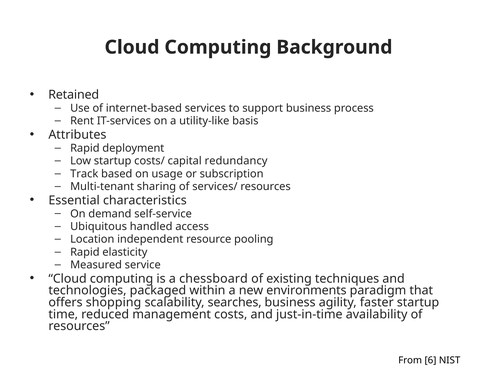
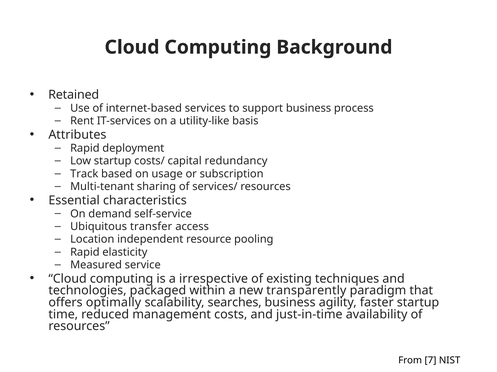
handled: handled -> transfer (151, 227)
chessboard: chessboard -> irrespective (214, 279)
environments: environments -> transparently (306, 291)
shopping: shopping -> optimally (113, 303)
6: 6 -> 7 (430, 361)
